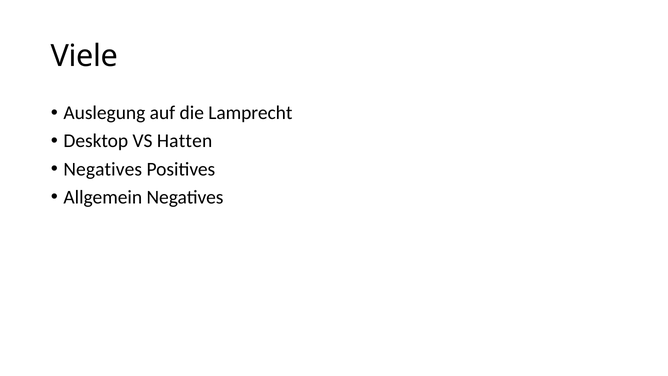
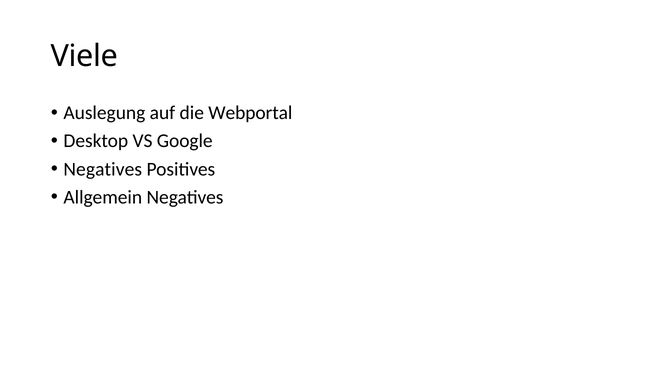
Lamprecht: Lamprecht -> Webportal (250, 113)
Hatten: Hatten -> Google (185, 141)
